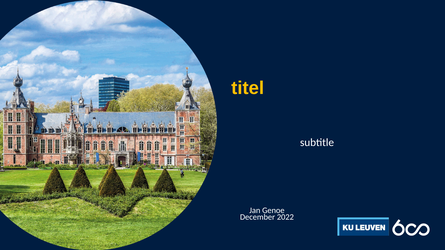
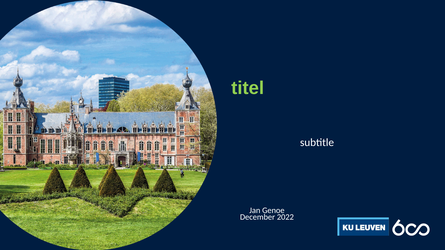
titel colour: yellow -> light green (248, 88)
